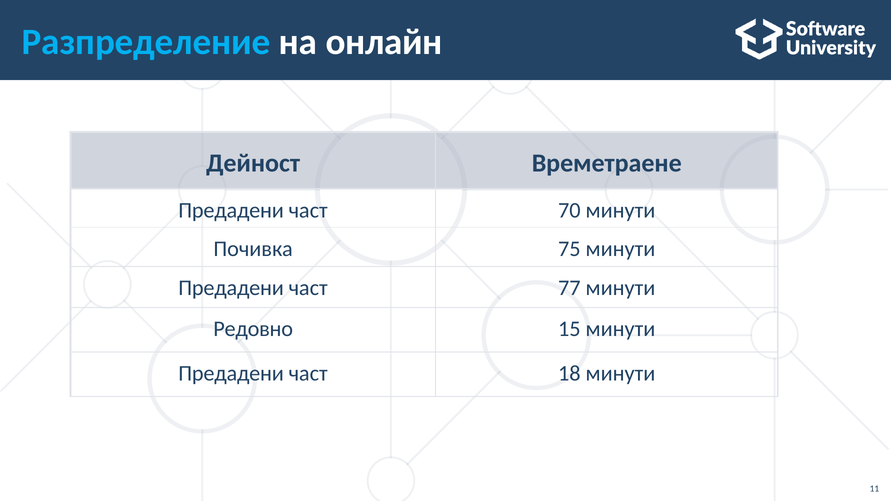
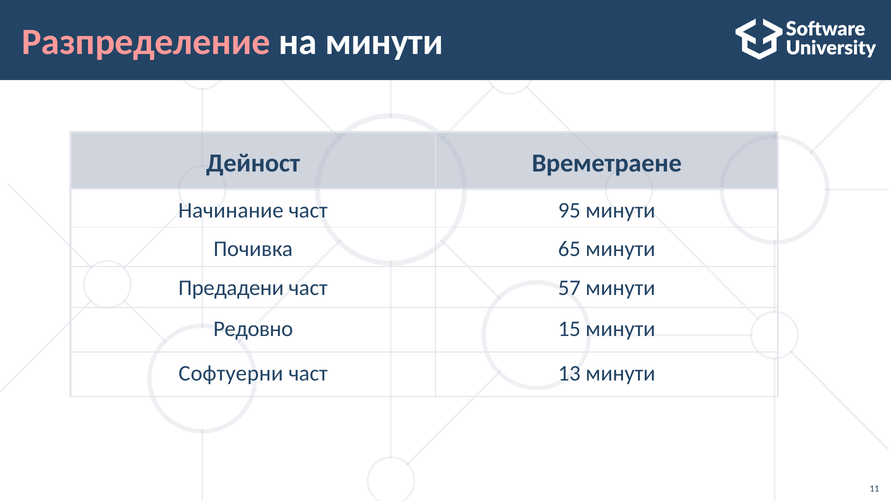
Разпределение colour: light blue -> pink (146, 42)
на онлайн: онлайн -> минути (384, 42)
Предадени: Предадени -> Начинание (231, 211)
70: 70 -> 95 (569, 211)
75: 75 -> 65 (569, 249)
77: 77 -> 57 (569, 288)
Предадени: Предадени -> Софтуерни (231, 374)
18: 18 -> 13 (569, 374)
